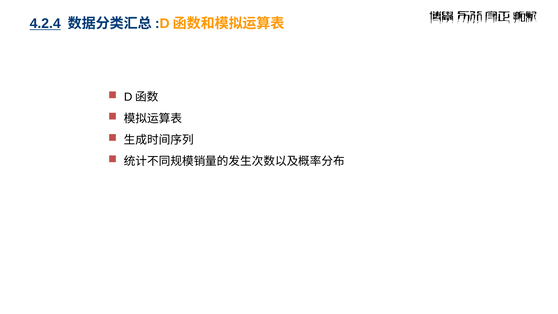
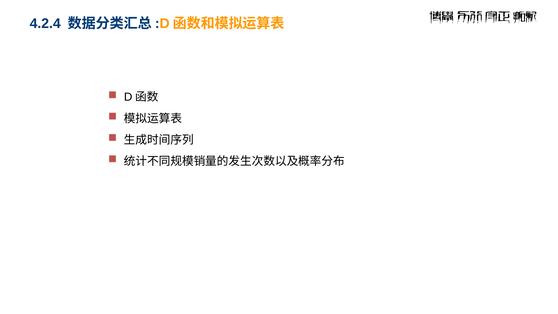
4.2.4 underline: present -> none (45, 24)
